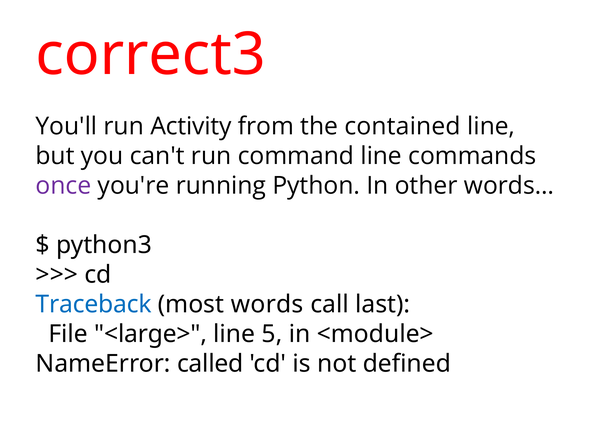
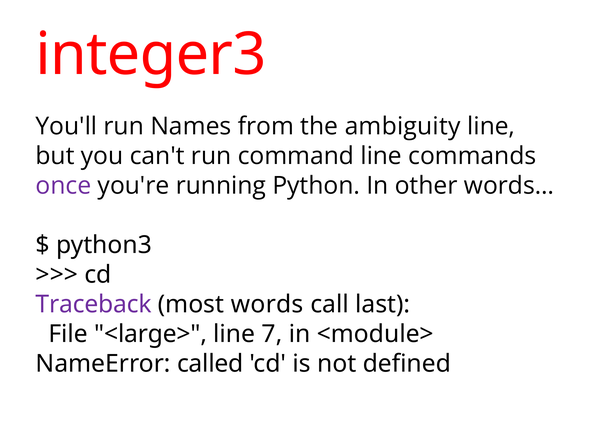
correct3: correct3 -> integer3 (151, 55)
Activity: Activity -> Names (191, 126)
contained: contained -> ambiguity (403, 126)
Traceback colour: blue -> purple (94, 304)
5: 5 -> 7 (272, 334)
